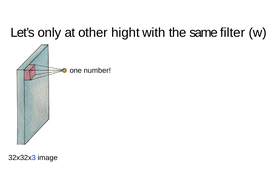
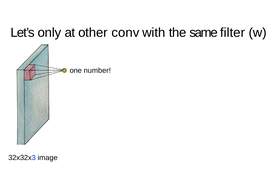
hight: hight -> conv (125, 33)
